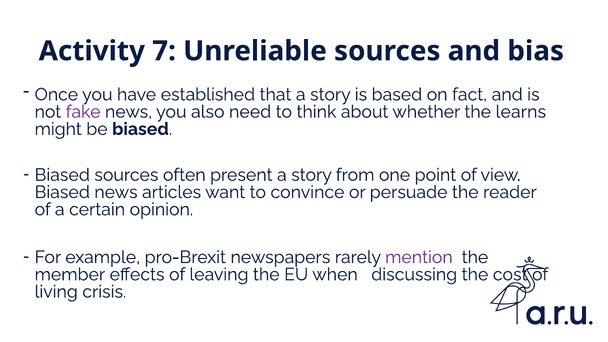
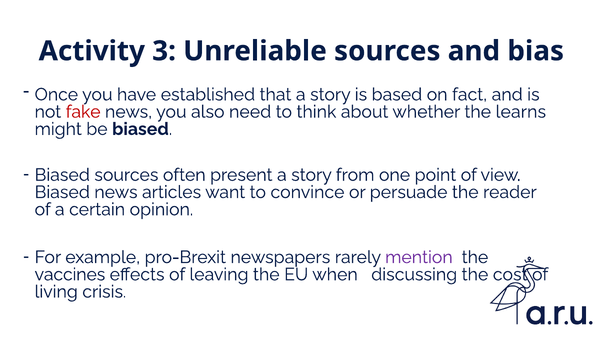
7: 7 -> 3 (164, 51)
fake colour: purple -> red (83, 112)
member: member -> vaccines (70, 274)
